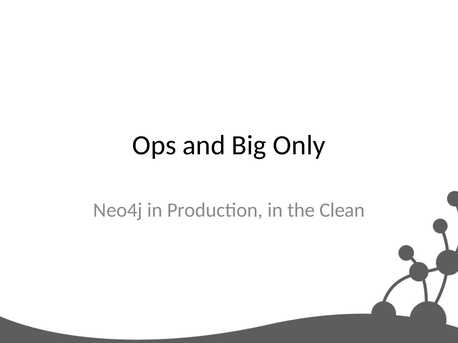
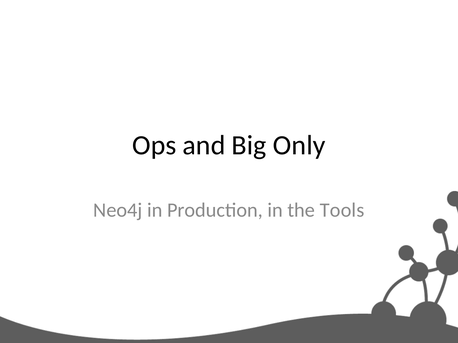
Clean: Clean -> Tools (342, 211)
